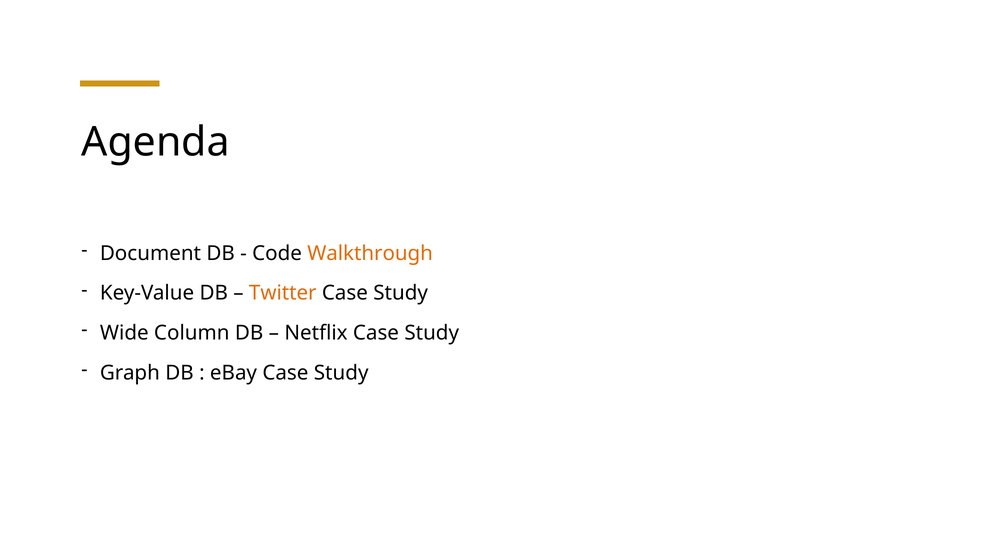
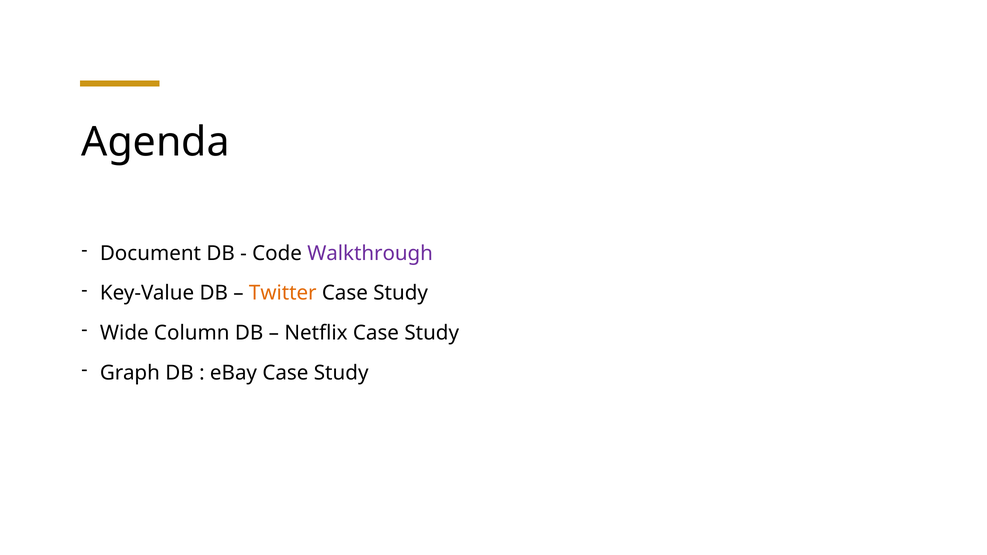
Walkthrough colour: orange -> purple (370, 253)
